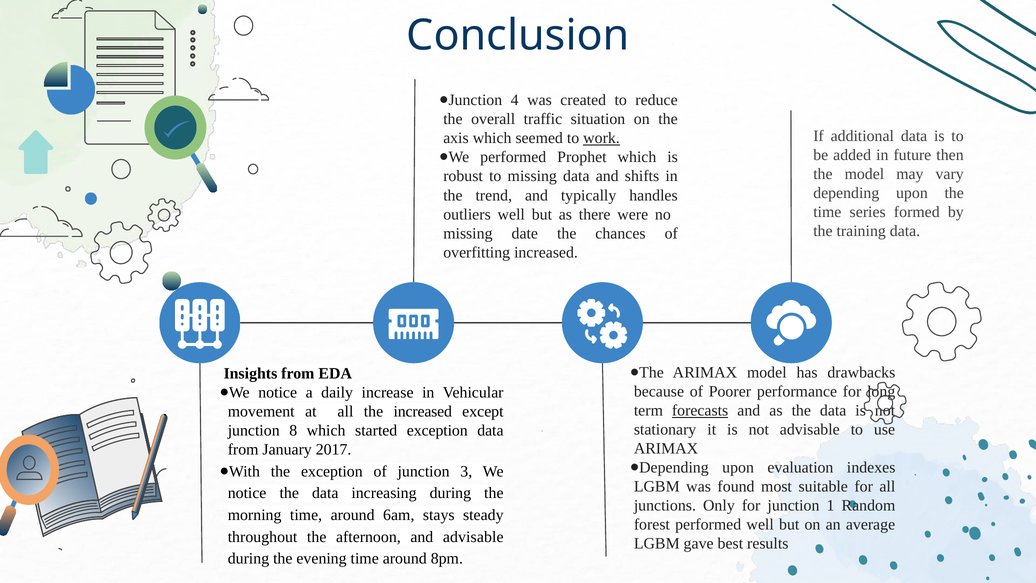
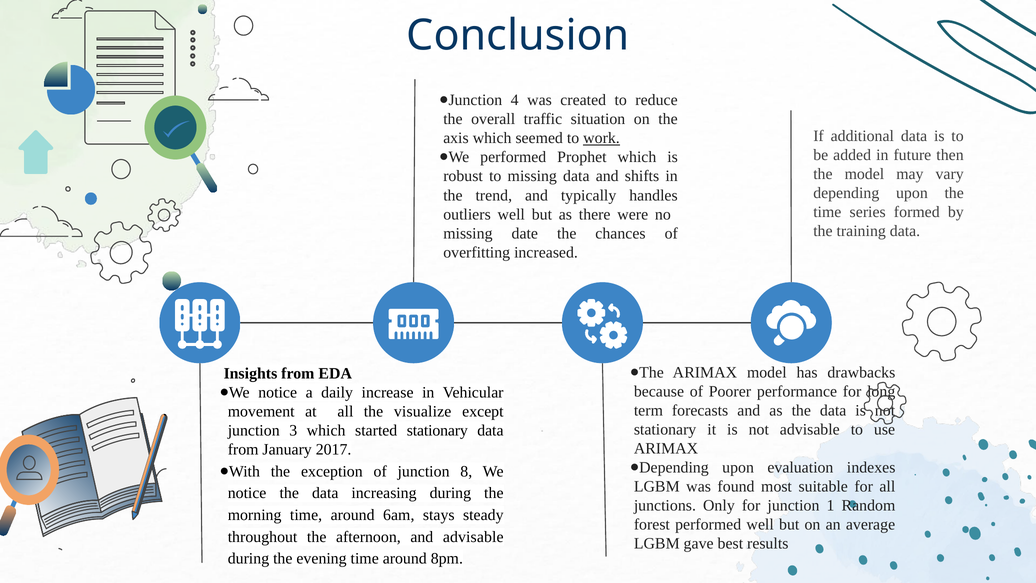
forecasts underline: present -> none (700, 410)
the increased: increased -> visualize (423, 411)
8: 8 -> 3 (293, 430)
started exception: exception -> stationary (437, 430)
3: 3 -> 8 (466, 471)
